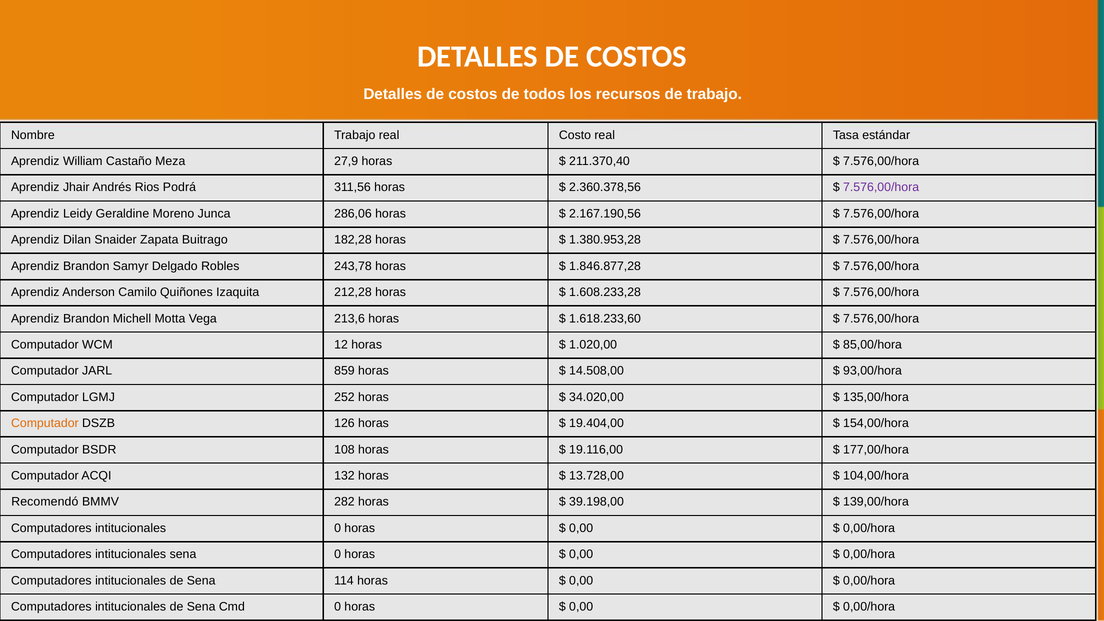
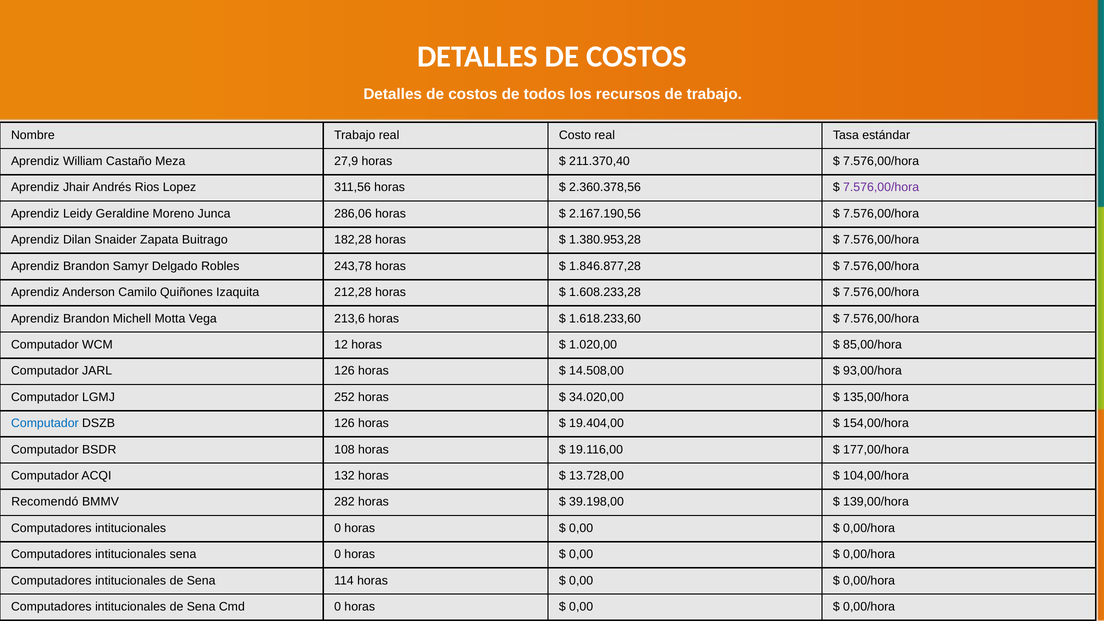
Podrá: Podrá -> Lopez (180, 187)
JARL 859: 859 -> 126 (344, 371)
Computador colour: orange -> blue (45, 423)
